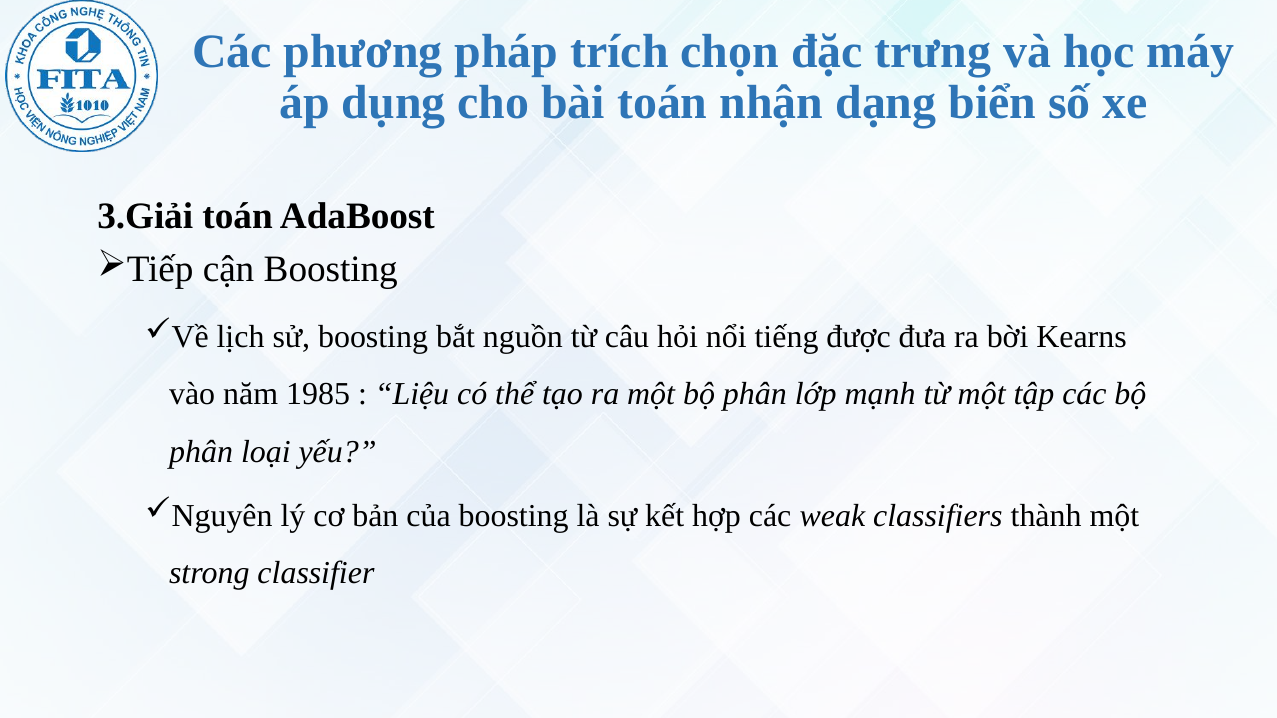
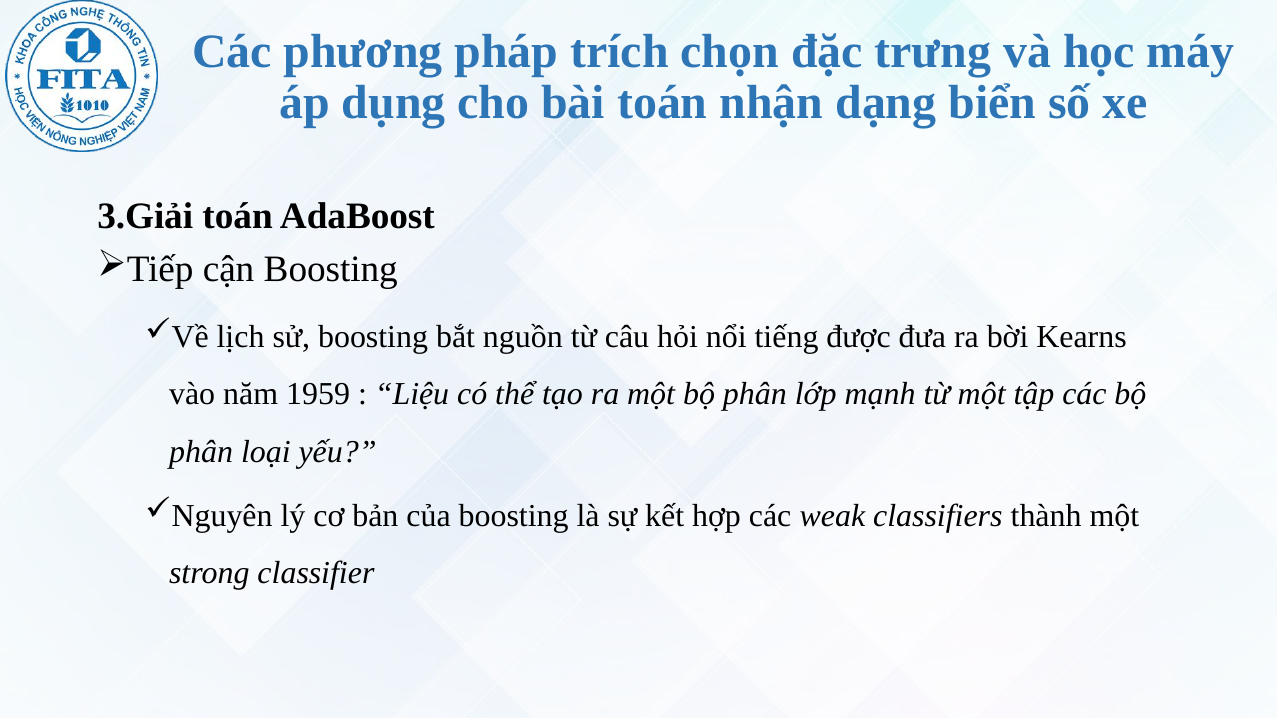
1985: 1985 -> 1959 (318, 394)
